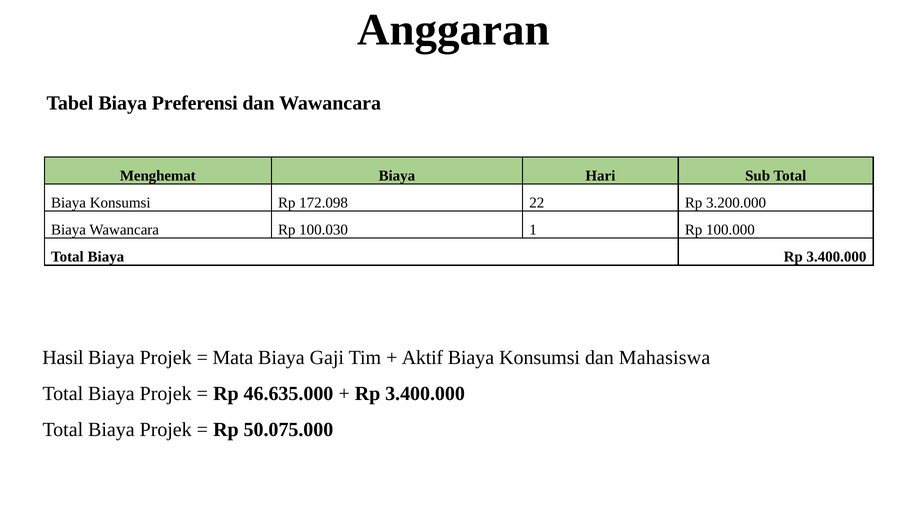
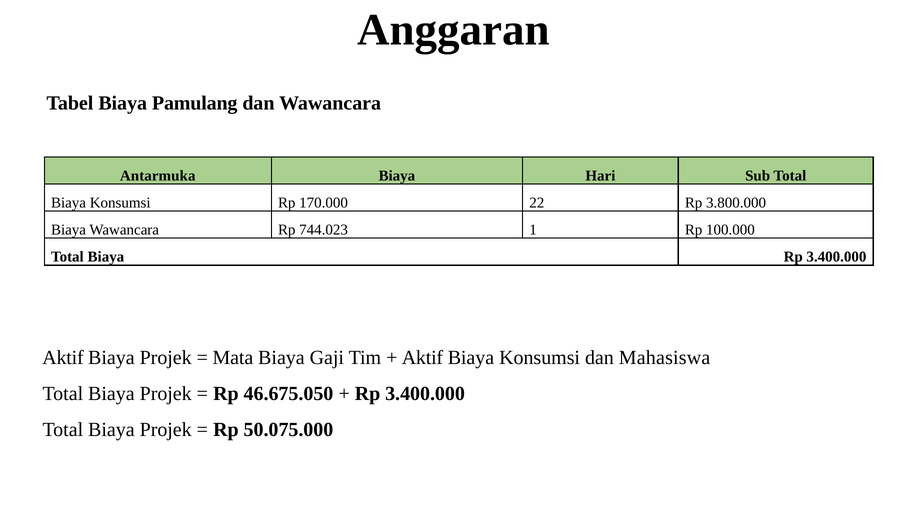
Preferensi: Preferensi -> Pamulang (195, 103)
Menghemat: Menghemat -> Antarmuka (158, 176)
172.098: 172.098 -> 170.000 (324, 203)
3.200.000: 3.200.000 -> 3.800.000 (736, 203)
100.030: 100.030 -> 744.023 (324, 230)
Hasil: Hasil -> Aktif (63, 358)
46.635.000: 46.635.000 -> 46.675.050 (288, 394)
